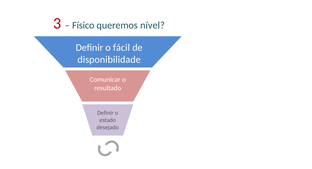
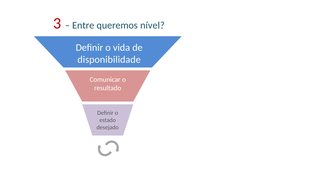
Físico: Físico -> Entre (83, 25)
fácil: fácil -> vida (121, 48)
